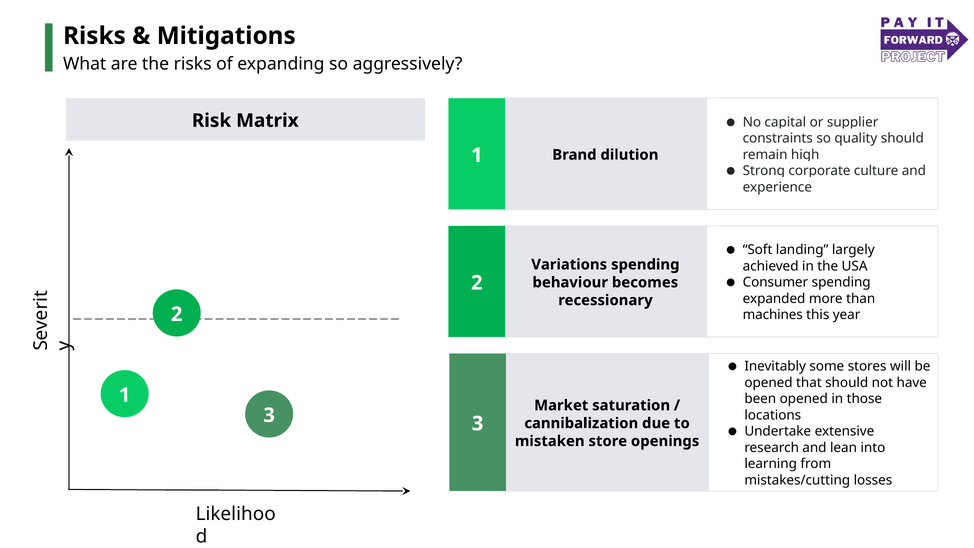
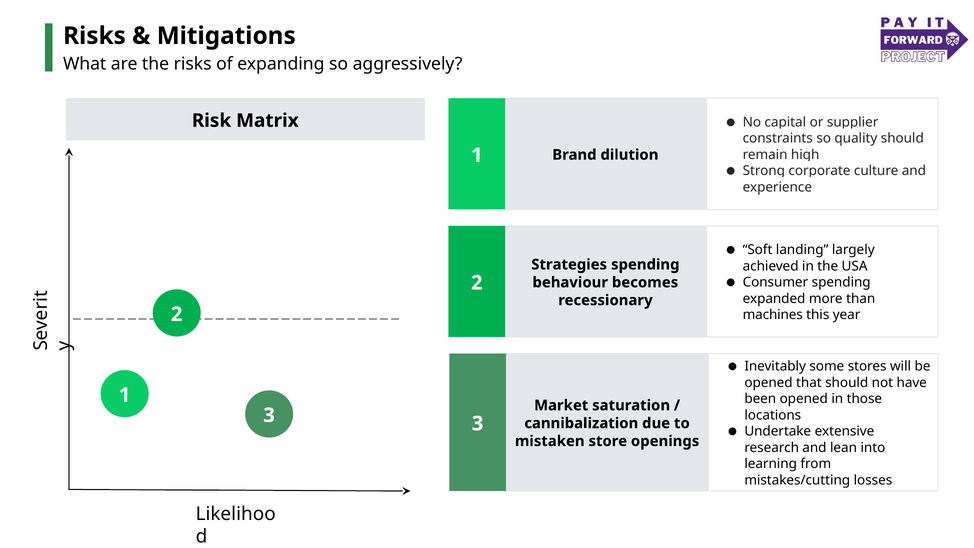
Variations: Variations -> Strategies (569, 265)
